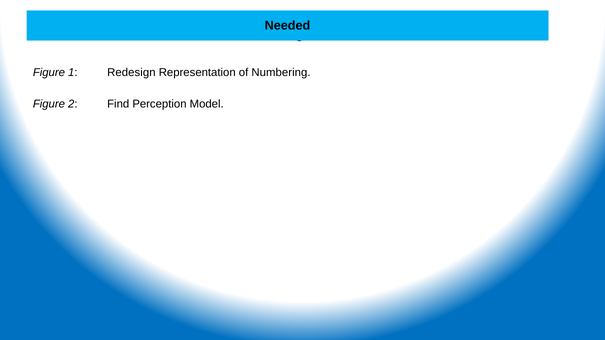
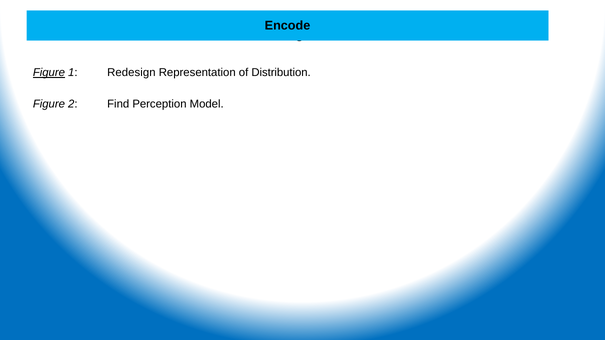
Needed: Needed -> Encode (288, 25)
Figure underline: none -> present (49, 73)
Numbering: Numbering -> Distribution (281, 73)
